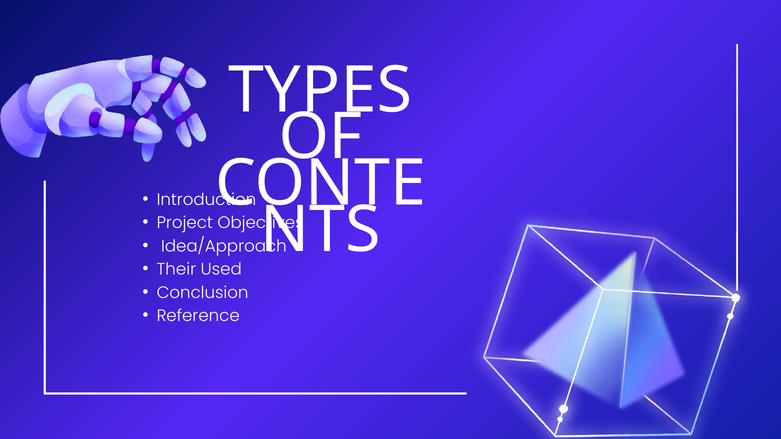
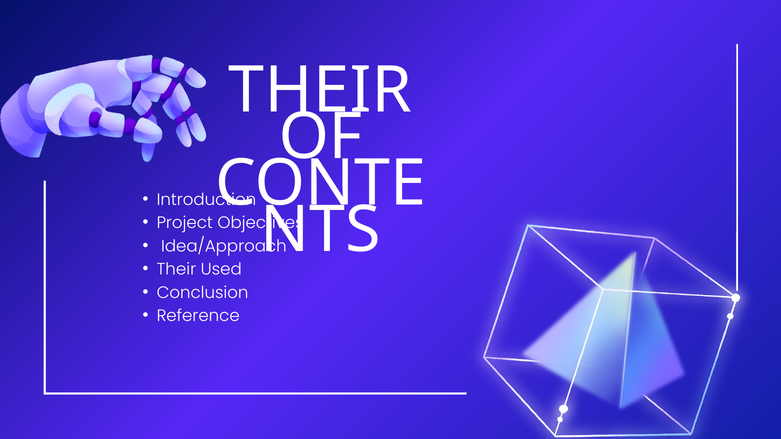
TYPES: TYPES -> THEIR (320, 91)
